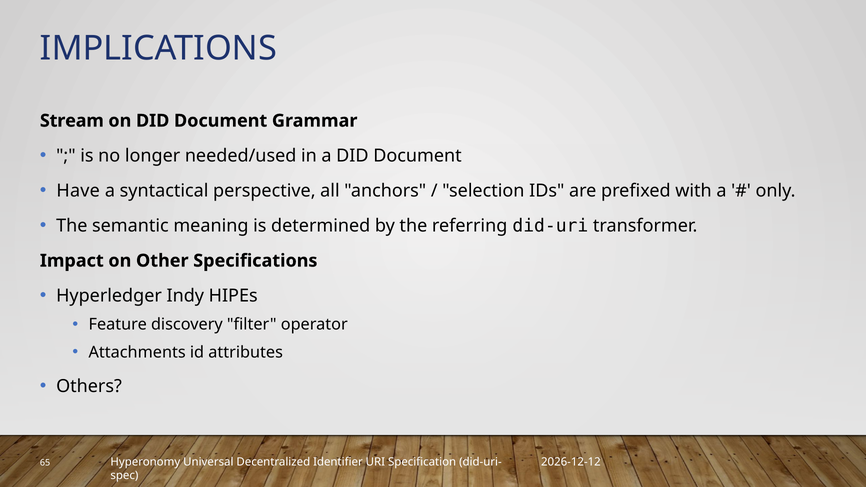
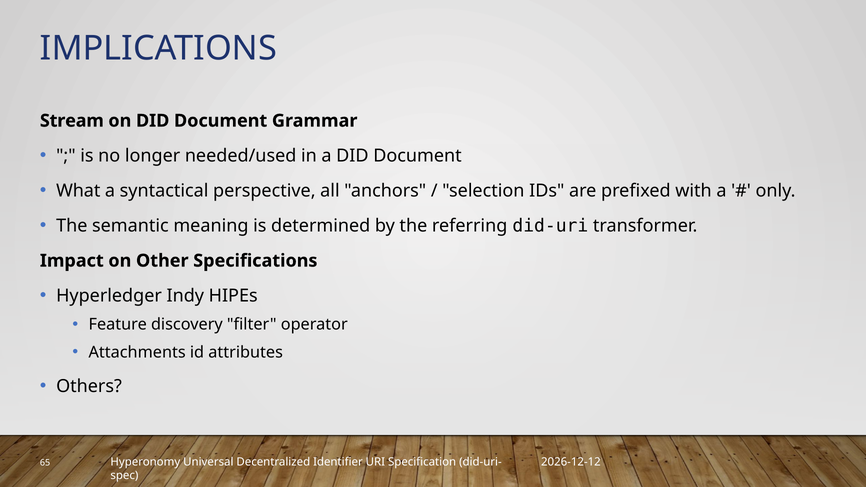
Have: Have -> What (78, 191)
